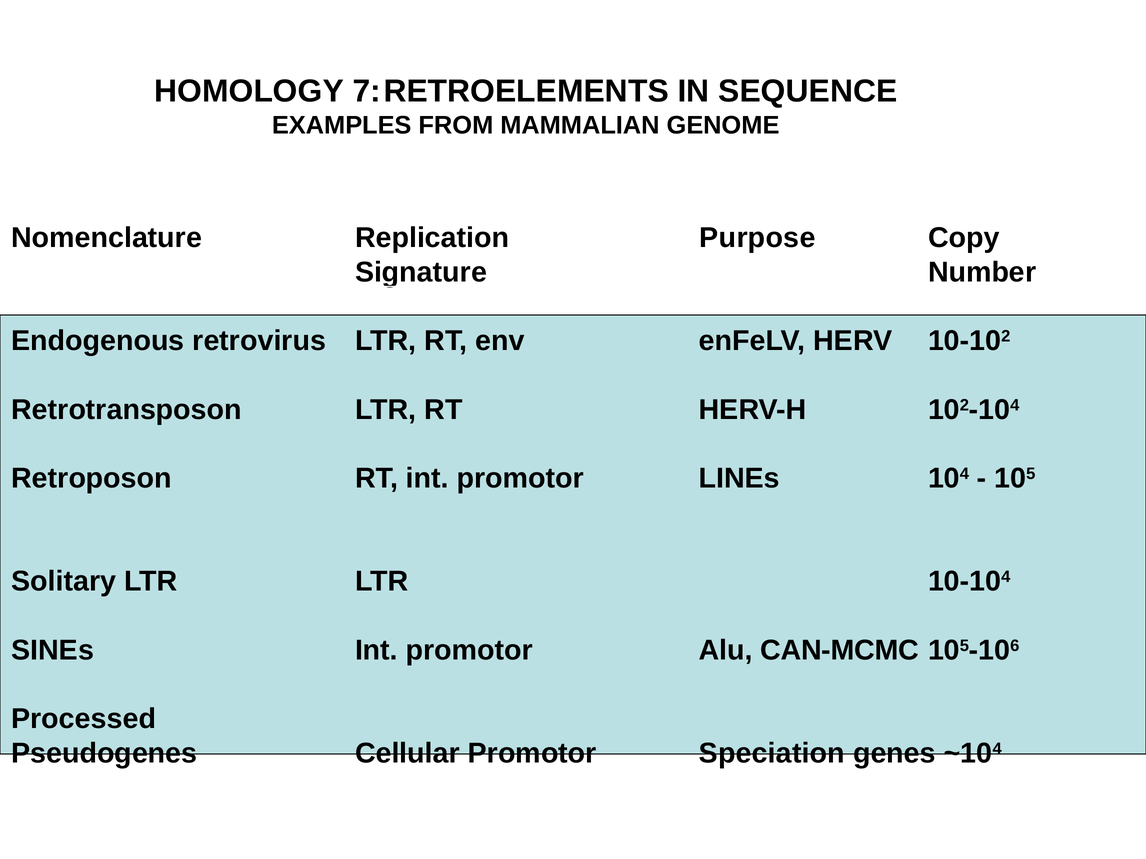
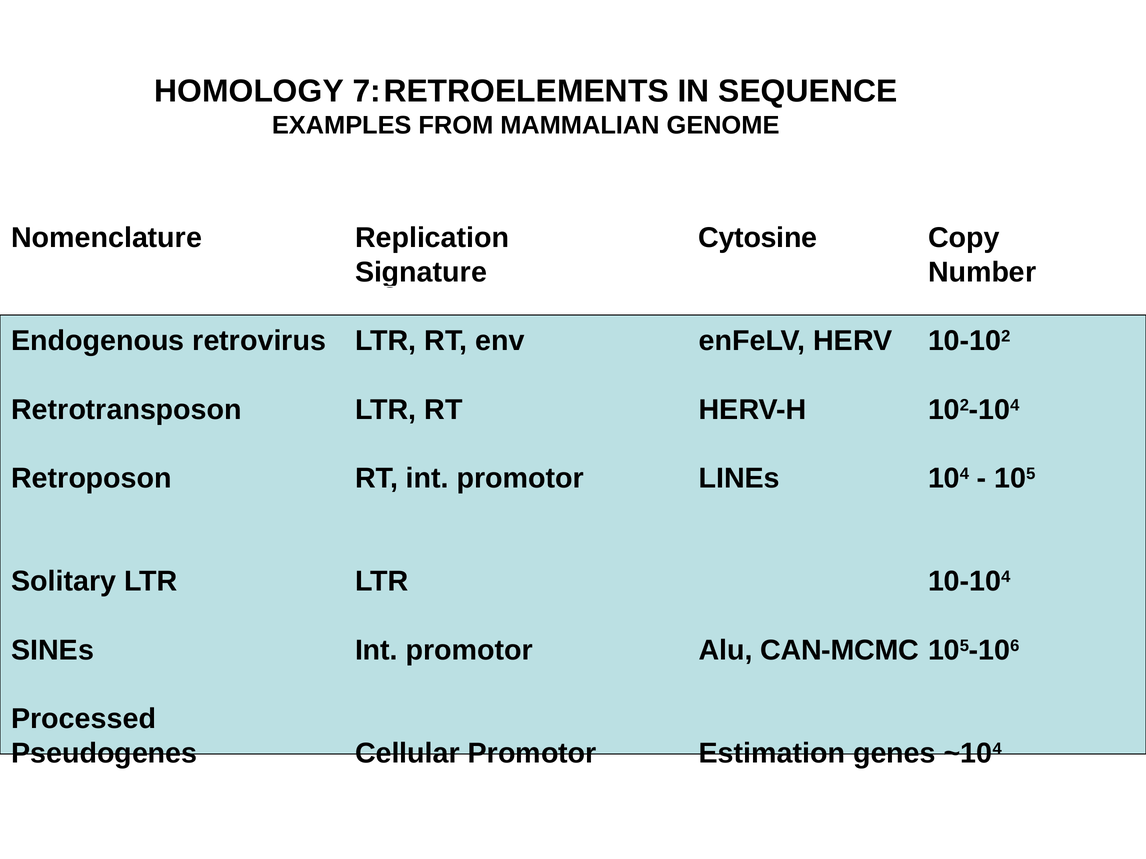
Purpose: Purpose -> Cytosine (758, 238)
Speciation: Speciation -> Estimation (772, 754)
